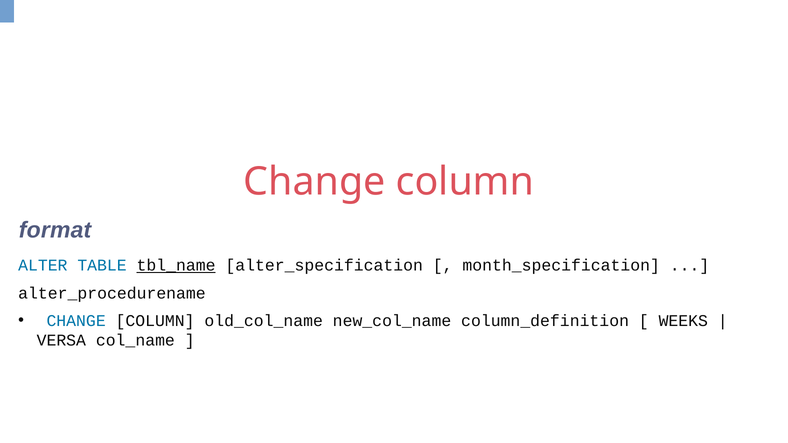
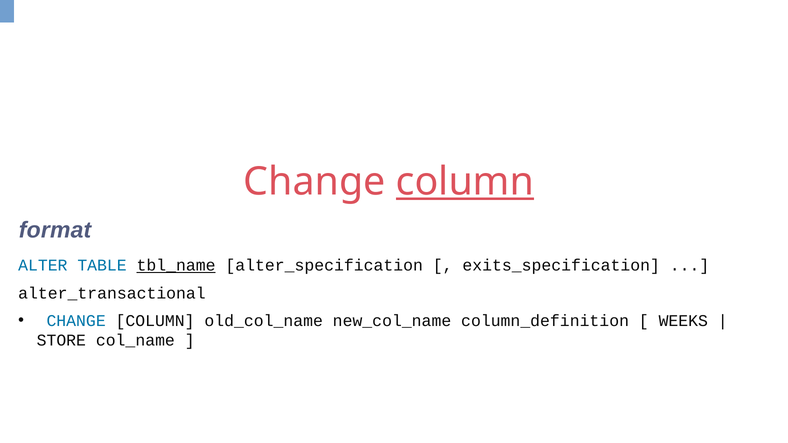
column underline: none -> present (465, 182)
month_specification: month_specification -> exits_specification (561, 266)
alter_procedurename: alter_procedurename -> alter_transactional (112, 293)
VERSA: VERSA -> STORE (61, 341)
